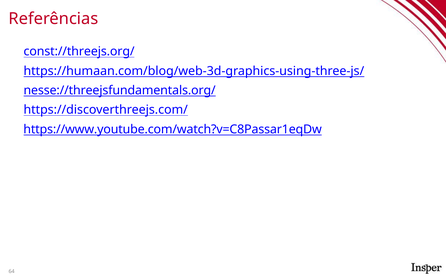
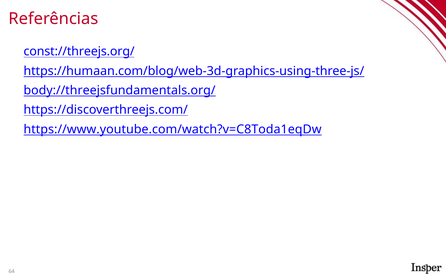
nesse://threejsfundamentals.org/: nesse://threejsfundamentals.org/ -> body://threejsfundamentals.org/ (120, 90)
https://www.youtube.com/watch?v=C8Passar1eqDw: https://www.youtube.com/watch?v=C8Passar1eqDw -> https://www.youtube.com/watch?v=C8Toda1eqDw (173, 129)
